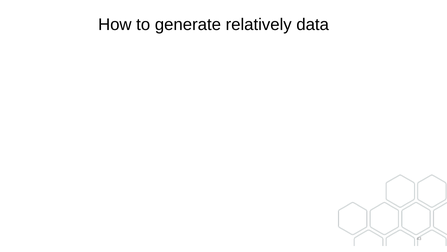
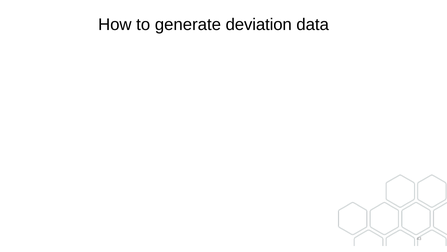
relatively: relatively -> deviation (259, 25)
